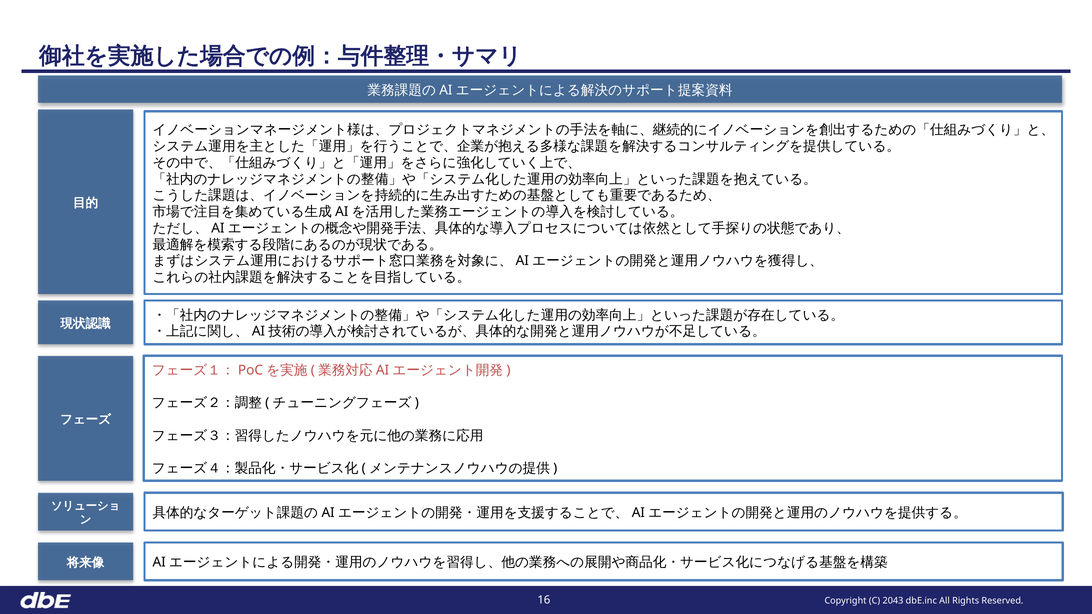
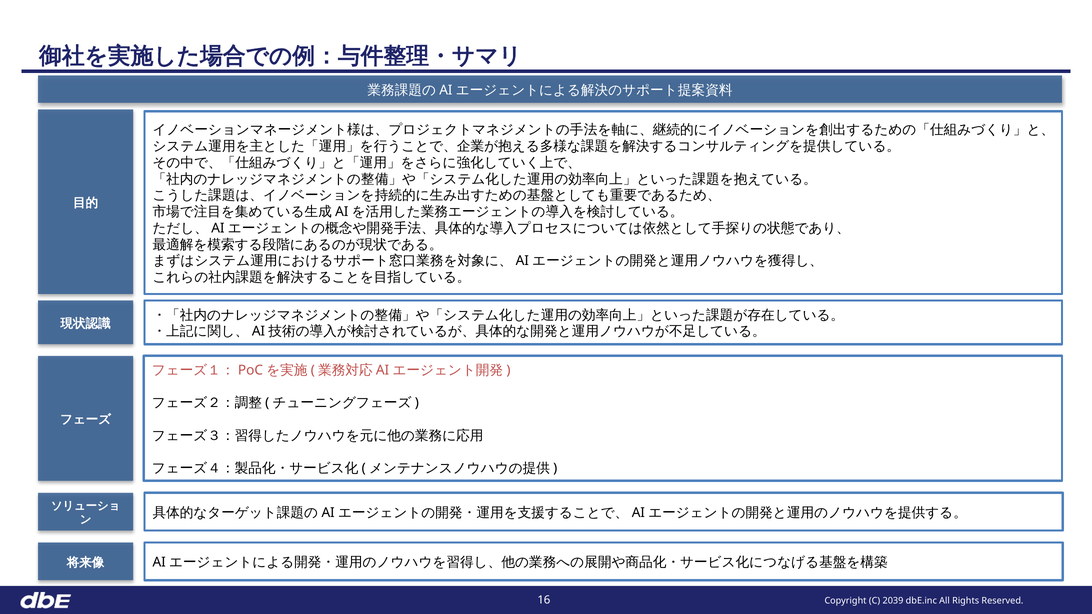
2043: 2043 -> 2039 (893, 601)
